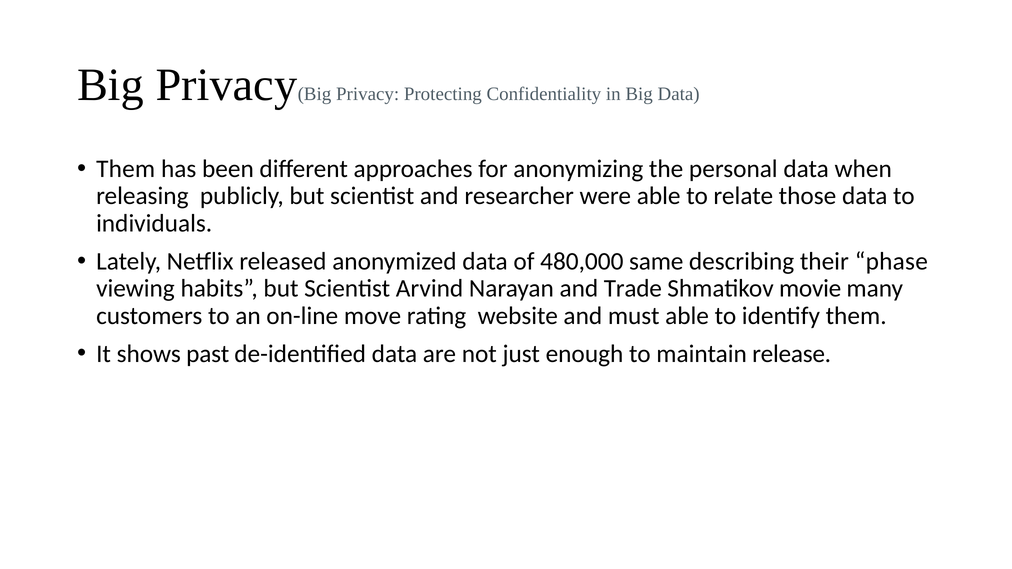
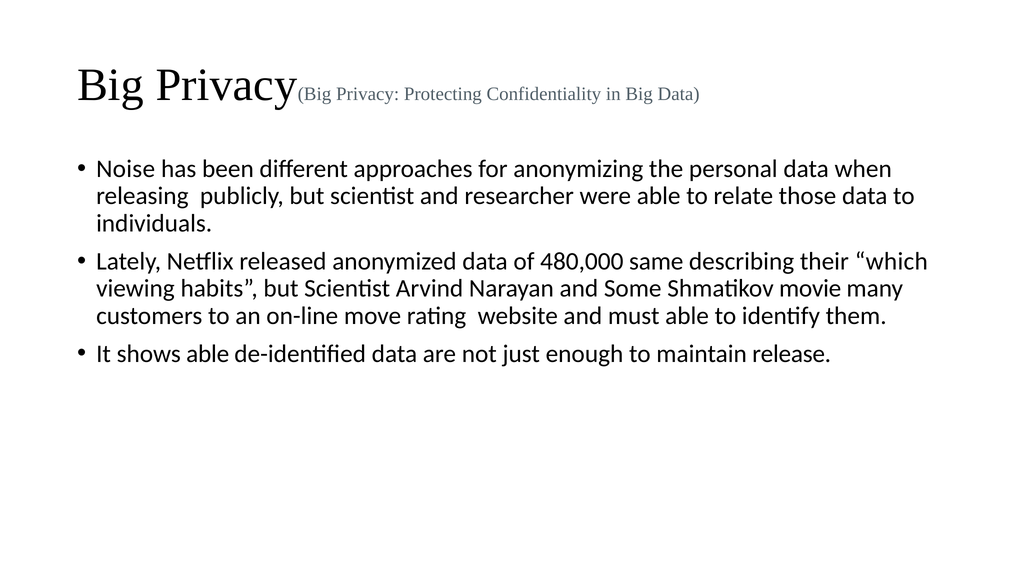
Them: Them -> Noise (126, 169)
phase: phase -> which (891, 261)
Trade: Trade -> Some (633, 289)
shows past: past -> able (208, 354)
